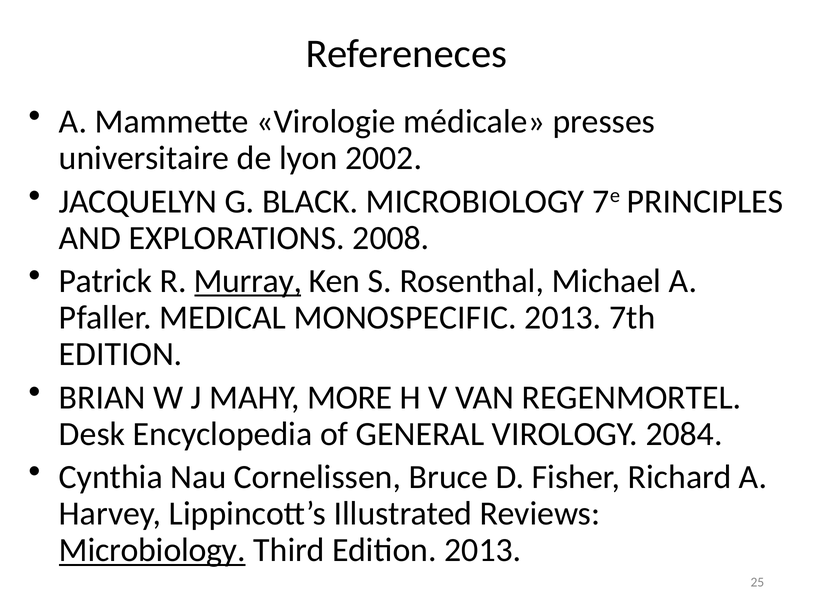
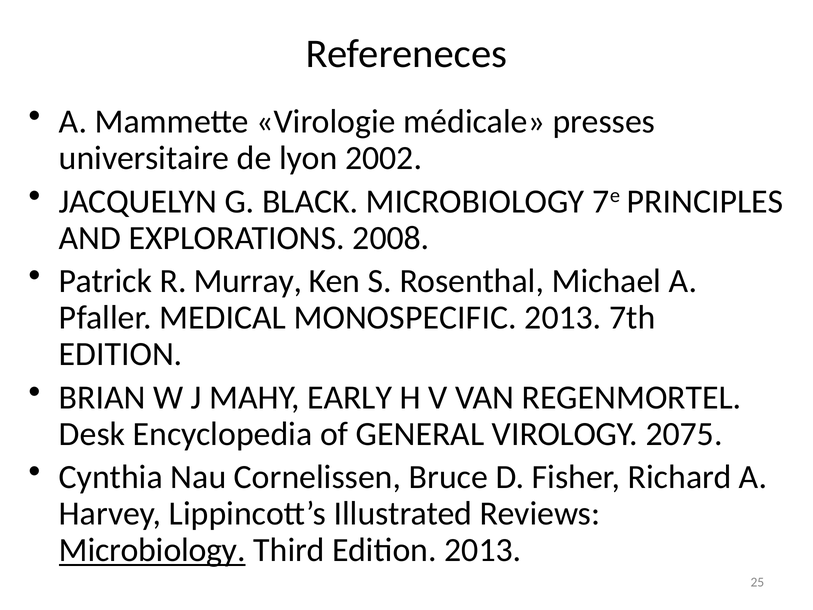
Murray underline: present -> none (248, 281)
MORE: MORE -> EARLY (350, 397)
2084: 2084 -> 2075 (684, 434)
